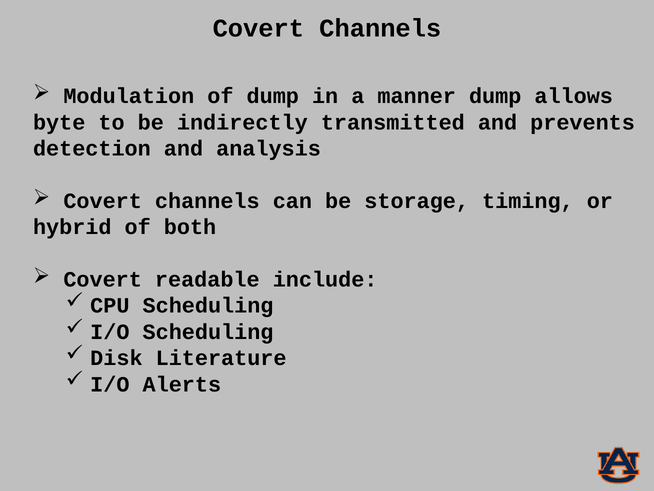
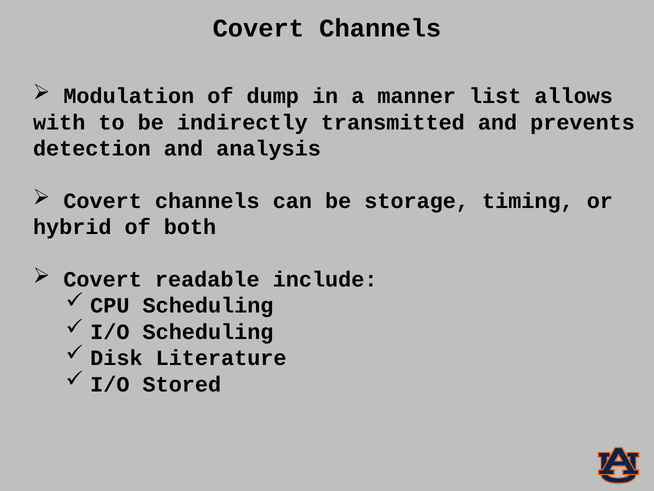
manner dump: dump -> list (495, 96)
byte: byte -> with (59, 122)
Alerts: Alerts -> Stored (182, 384)
